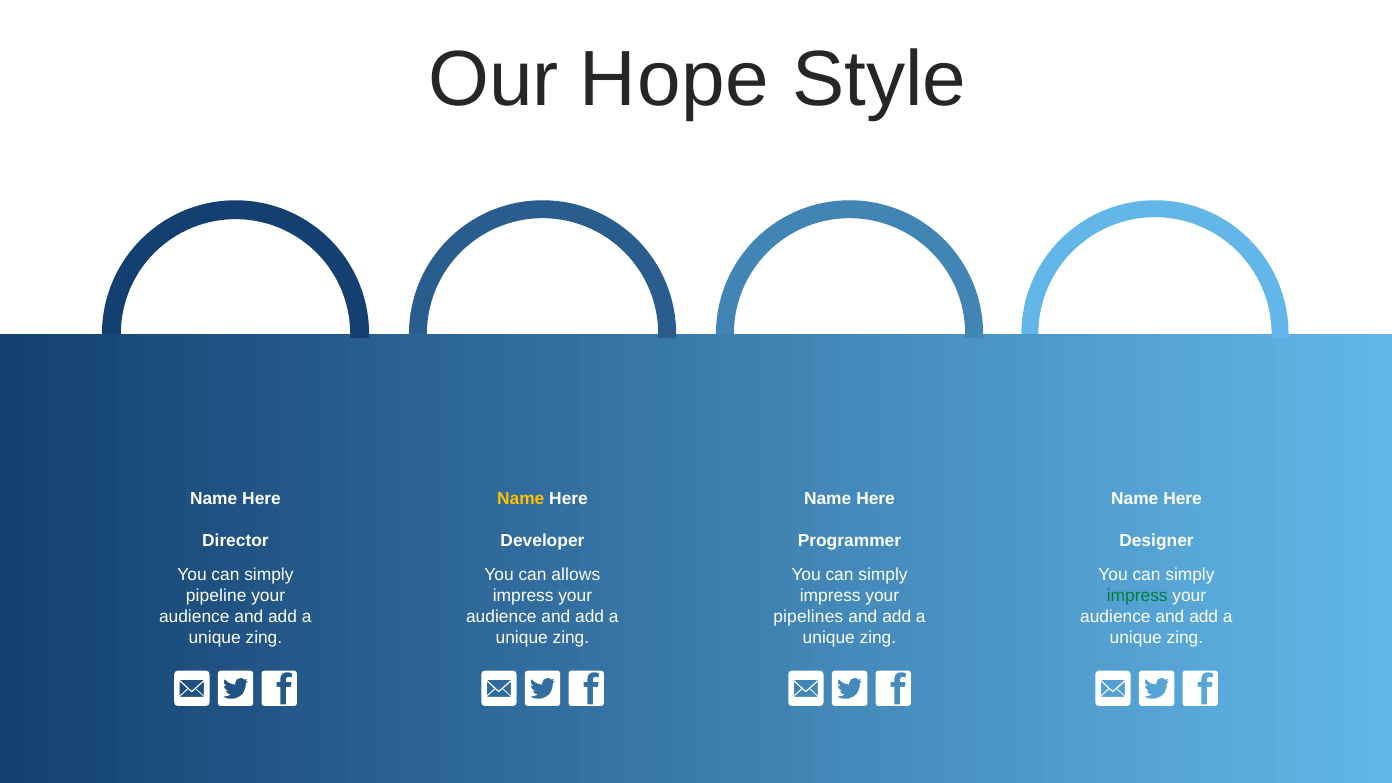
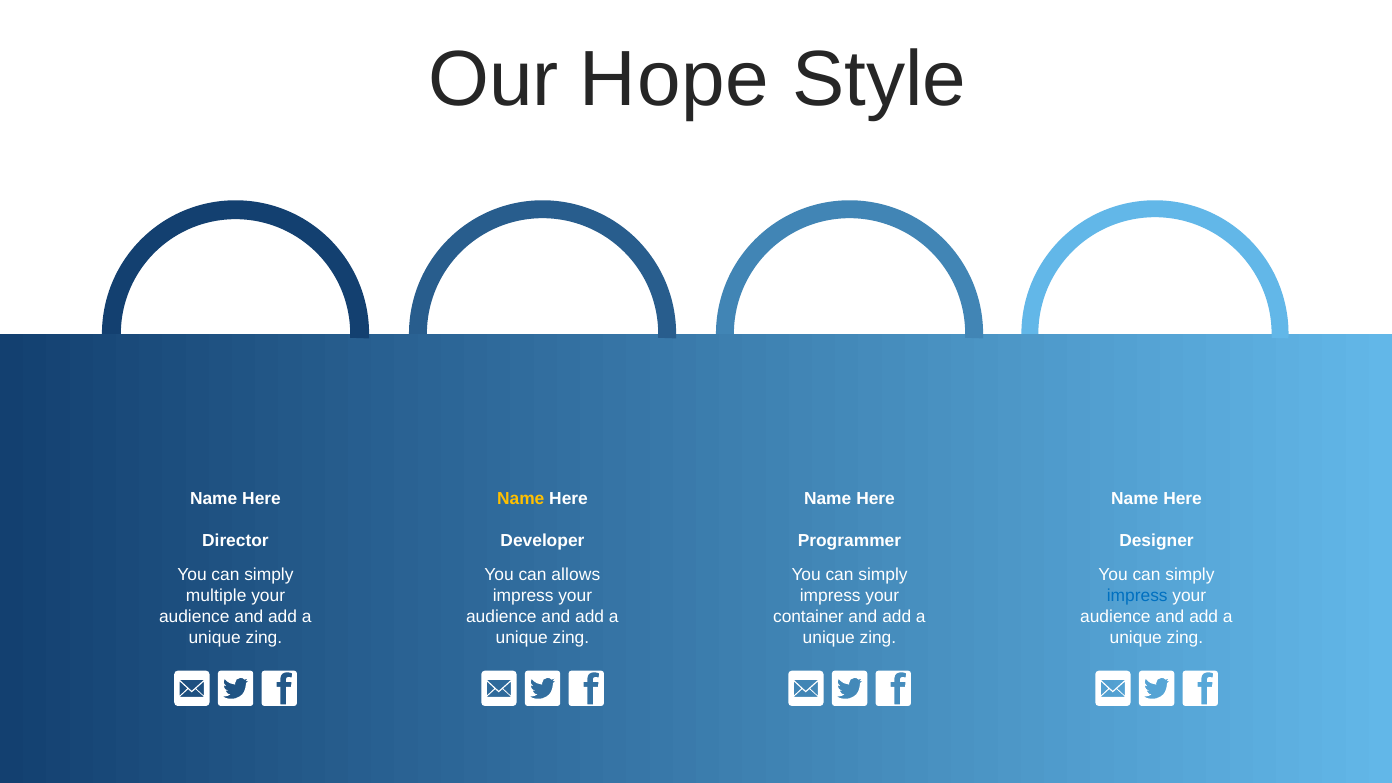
pipeline: pipeline -> multiple (216, 596)
impress colour: green -> blue (1137, 596)
pipelines: pipelines -> container (808, 617)
